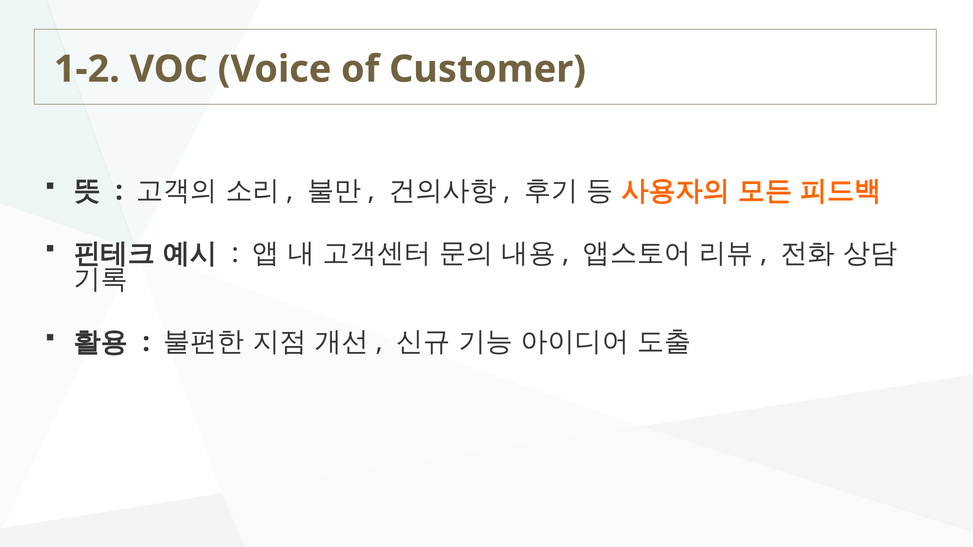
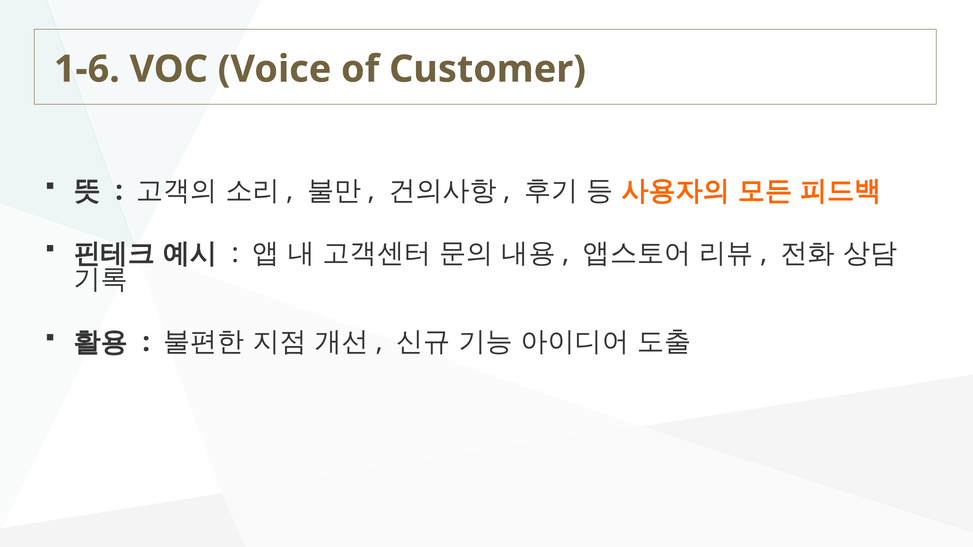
1-2: 1-2 -> 1-6 (87, 69)
